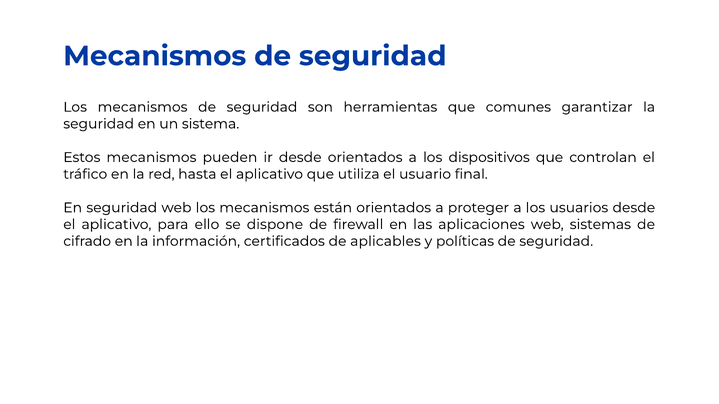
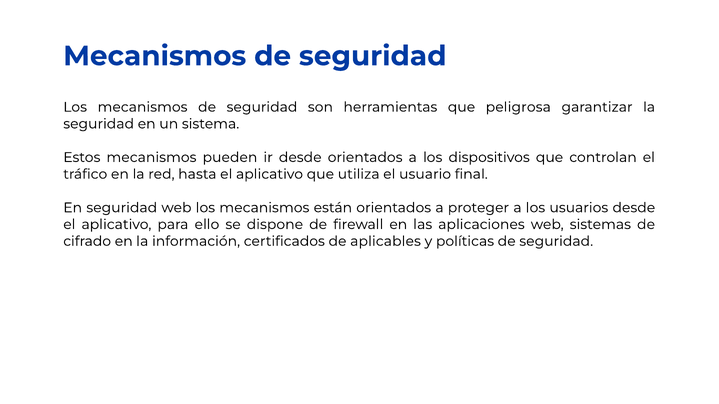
comunes: comunes -> peligrosa (518, 107)
